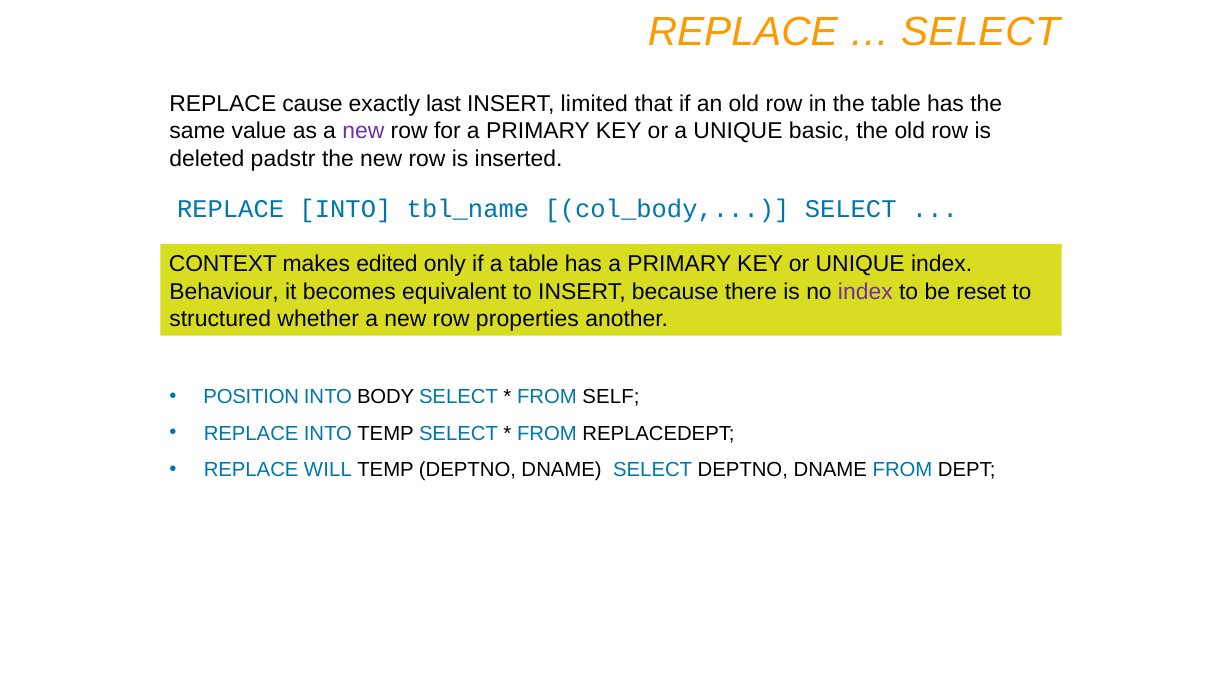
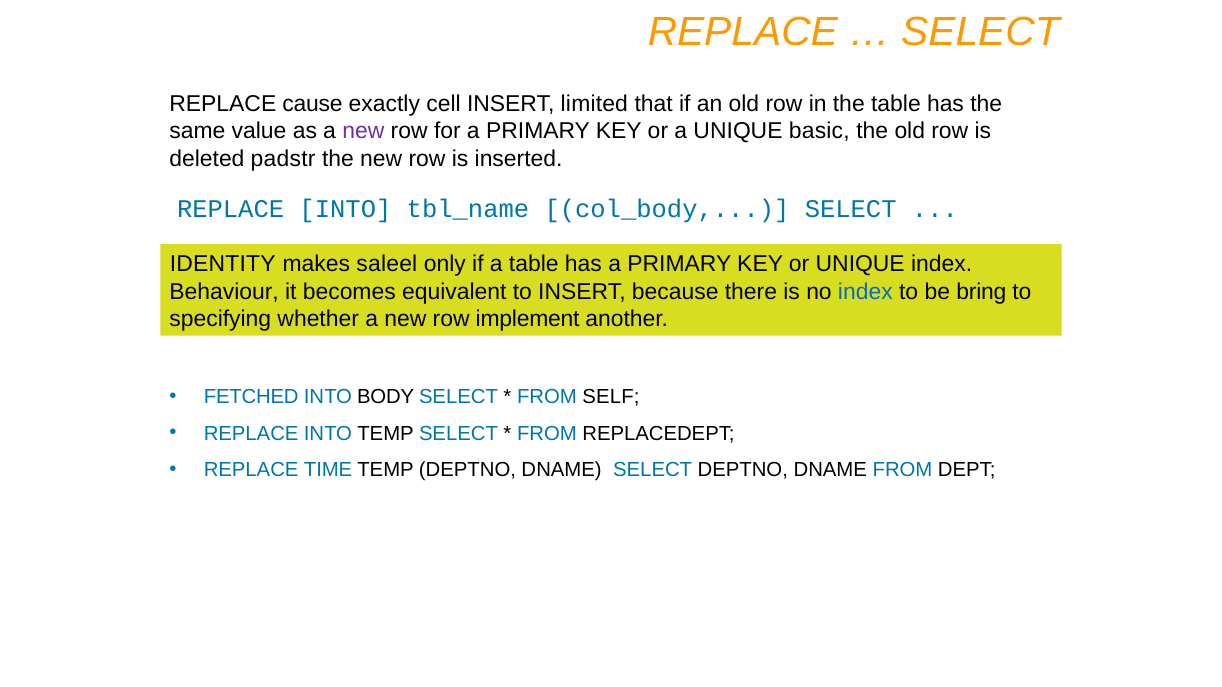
last: last -> cell (443, 104)
CONTEXT: CONTEXT -> IDENTITY (223, 264)
edited: edited -> saleel (387, 264)
index colour: purple -> blue (865, 292)
reset: reset -> bring (981, 292)
structured: structured -> specifying (220, 319)
properties: properties -> implement (528, 319)
POSITION: POSITION -> FETCHED (251, 397)
WILL: WILL -> TIME (328, 470)
